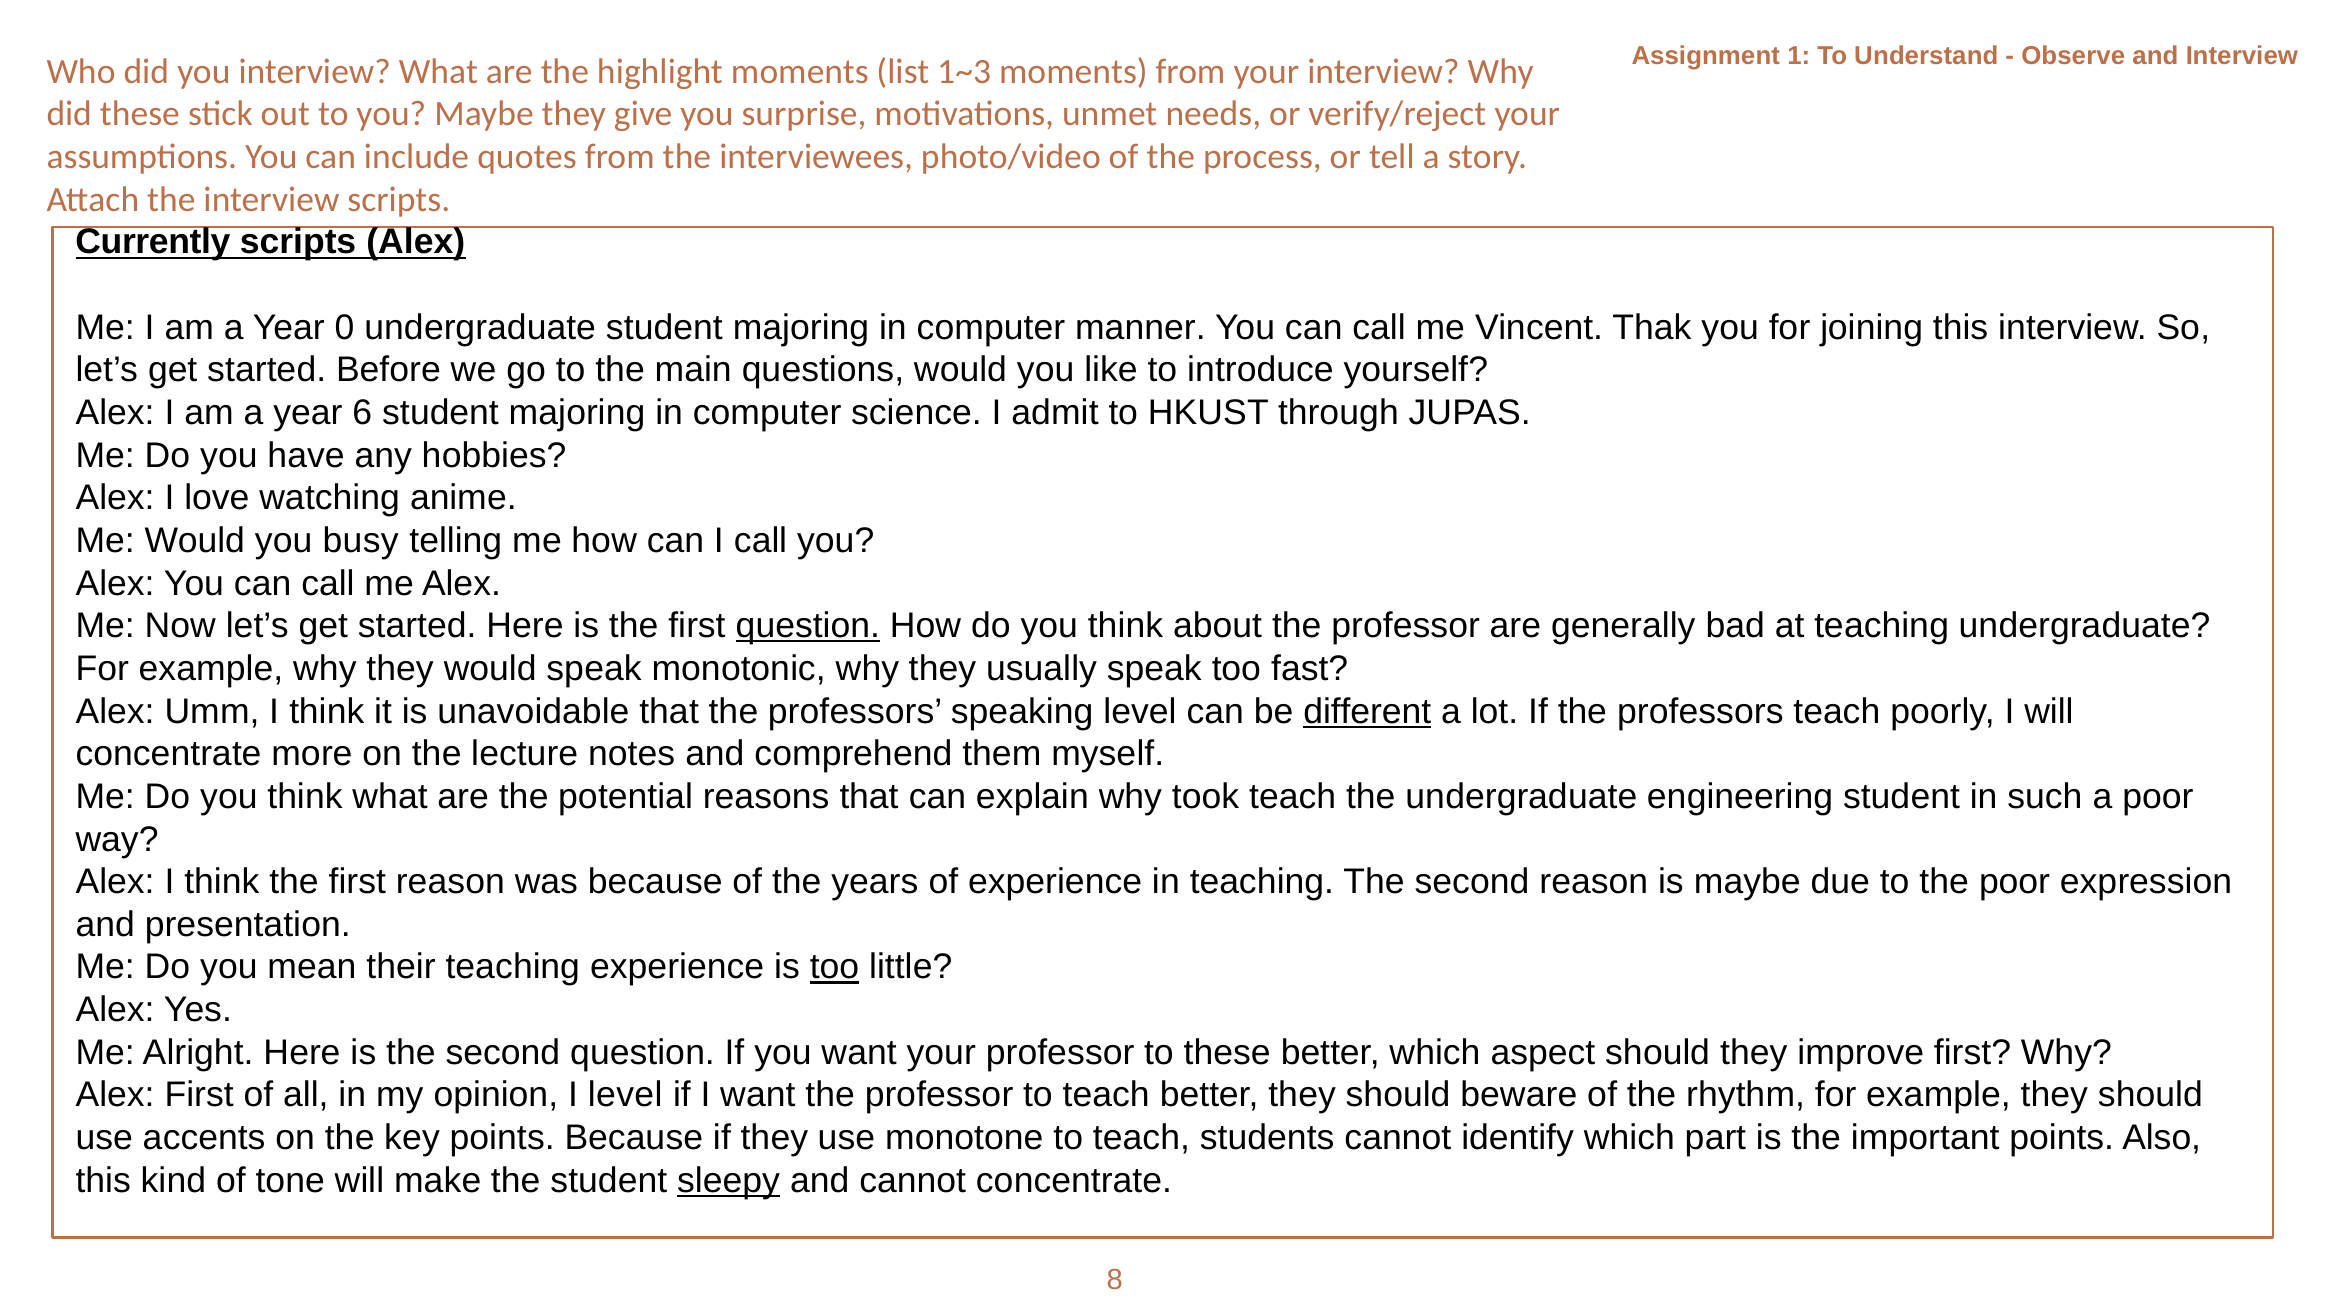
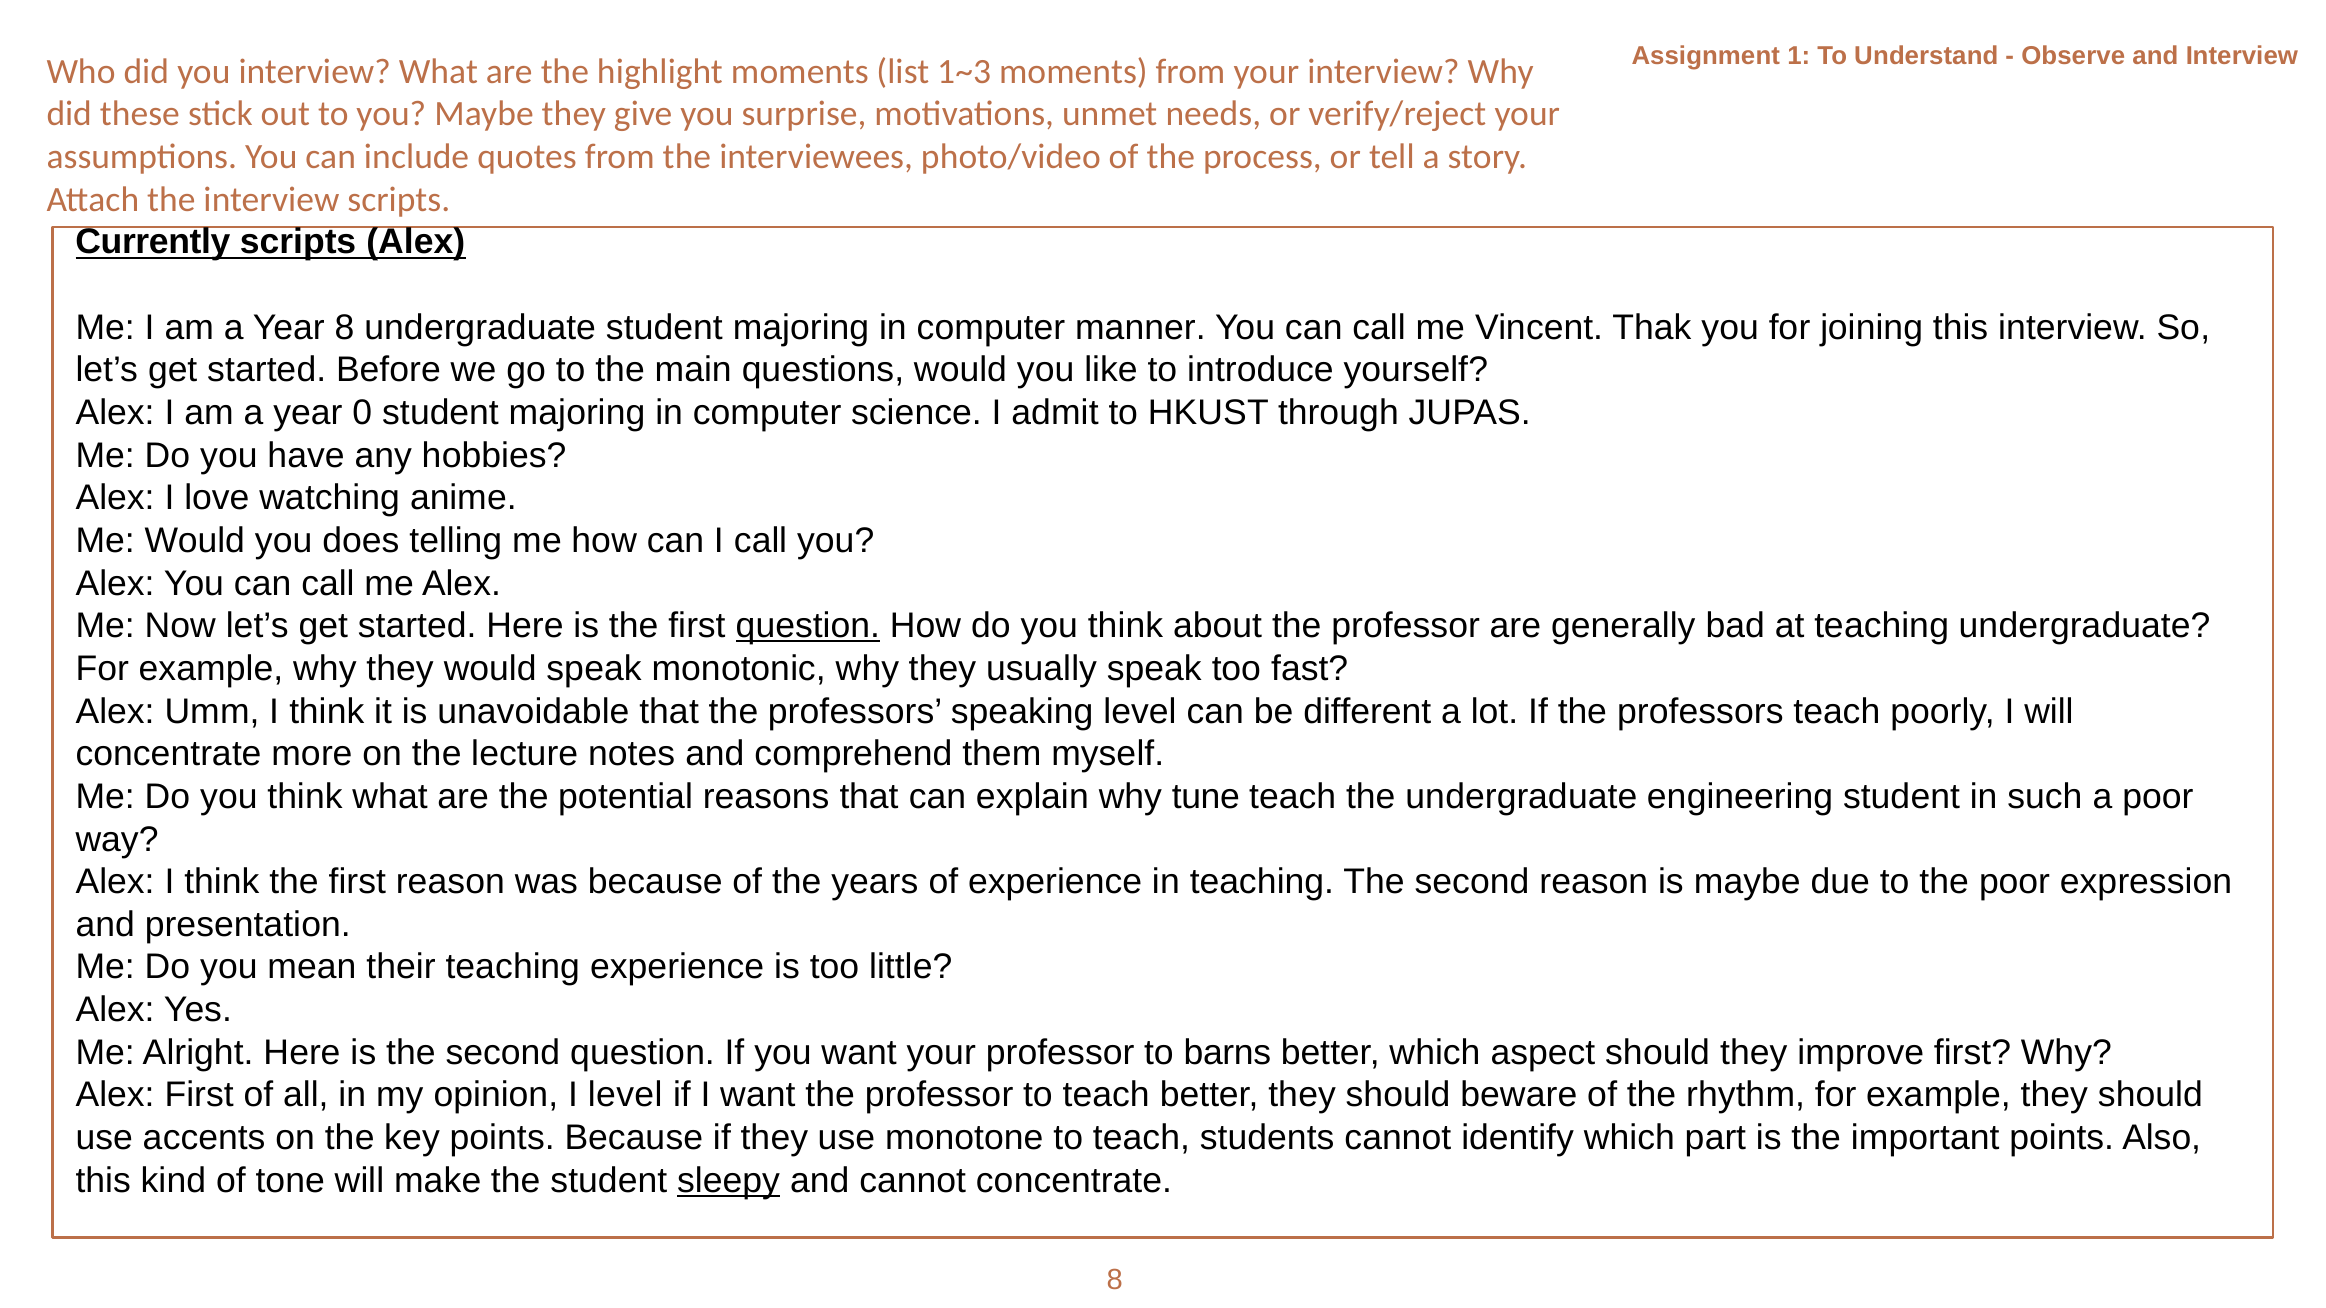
Year 0: 0 -> 8 (344, 327)
6: 6 -> 0 (362, 413)
busy: busy -> does (361, 541)
different underline: present -> none (1367, 712)
took: took -> tune (1206, 797)
too underline: present -> none (834, 968)
to these: these -> barns (1227, 1053)
